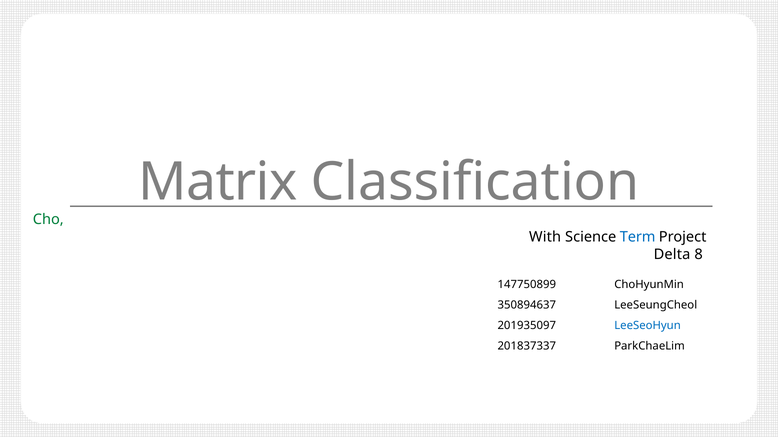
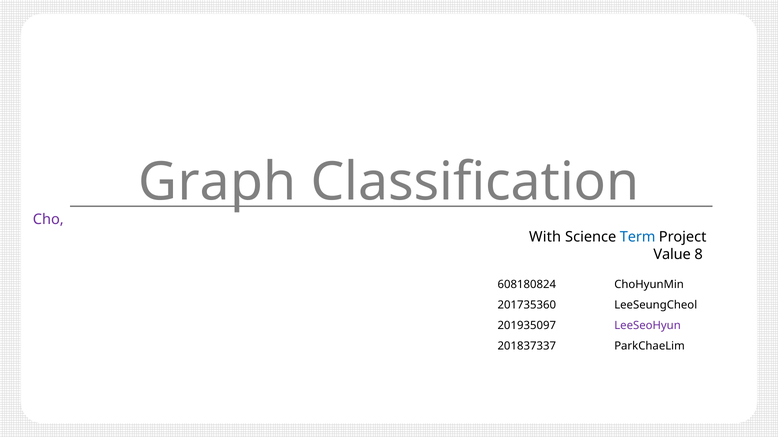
Matrix: Matrix -> Graph (217, 182)
Cho colour: green -> purple (48, 220)
Delta: Delta -> Value (672, 255)
147750899: 147750899 -> 608180824 (527, 285)
350894637: 350894637 -> 201735360 (527, 306)
LeeSeoHyun colour: blue -> purple (648, 326)
